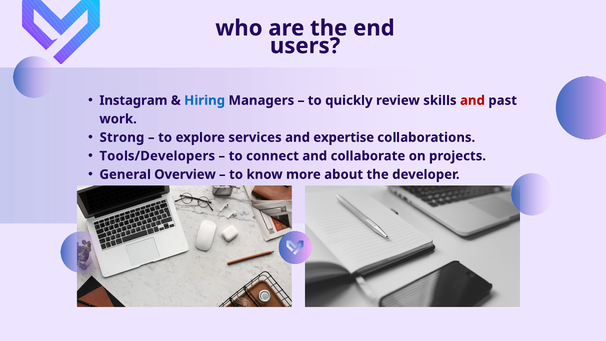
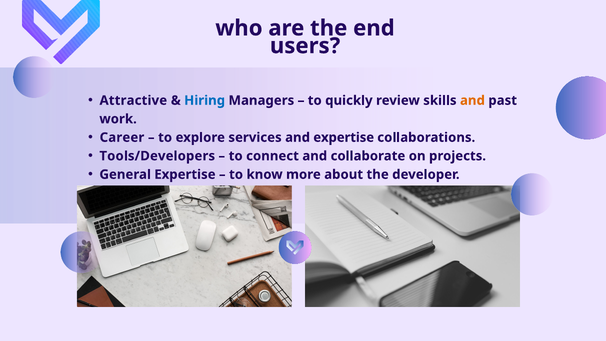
Instagram: Instagram -> Attractive (133, 100)
and colour: red -> orange (472, 100)
Strong: Strong -> Career (122, 137)
General Overview: Overview -> Expertise (185, 174)
